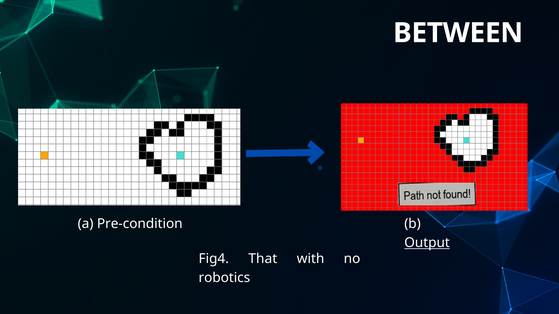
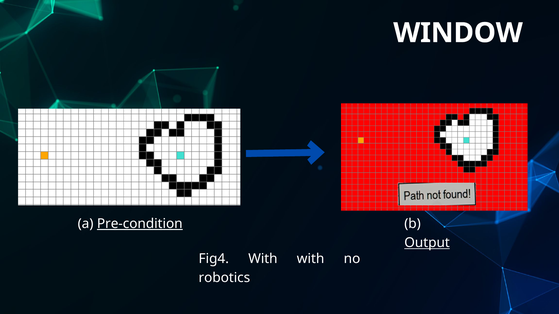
BETWEEN: BETWEEN -> WINDOW (458, 33)
Pre-condition underline: none -> present (140, 224)
Fig4 That: That -> With (263, 259)
